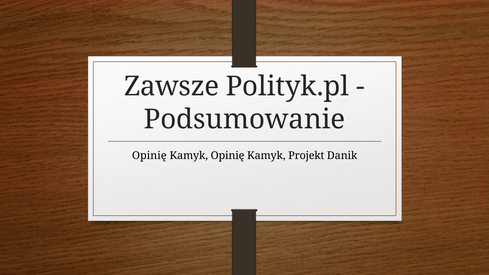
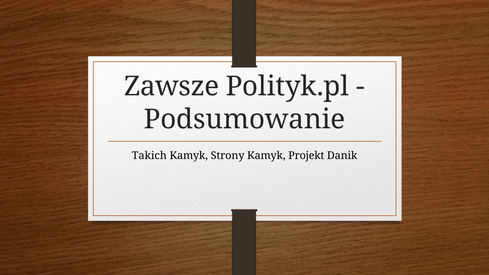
Opinię: Opinię -> Takich (149, 156)
Kamyk Opinię: Opinię -> Strony (228, 156)
